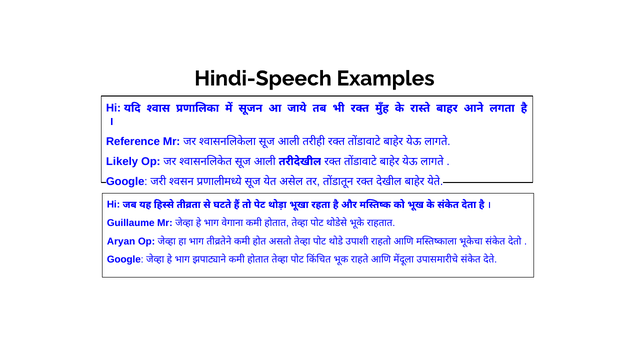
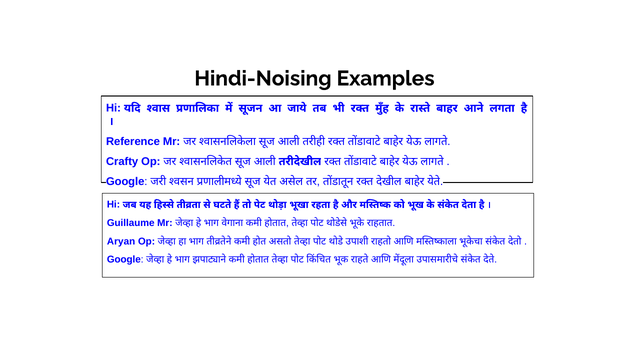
Hindi-Speech: Hindi-Speech -> Hindi-Noising (263, 78)
Likely: Likely -> Crafty (122, 161)
